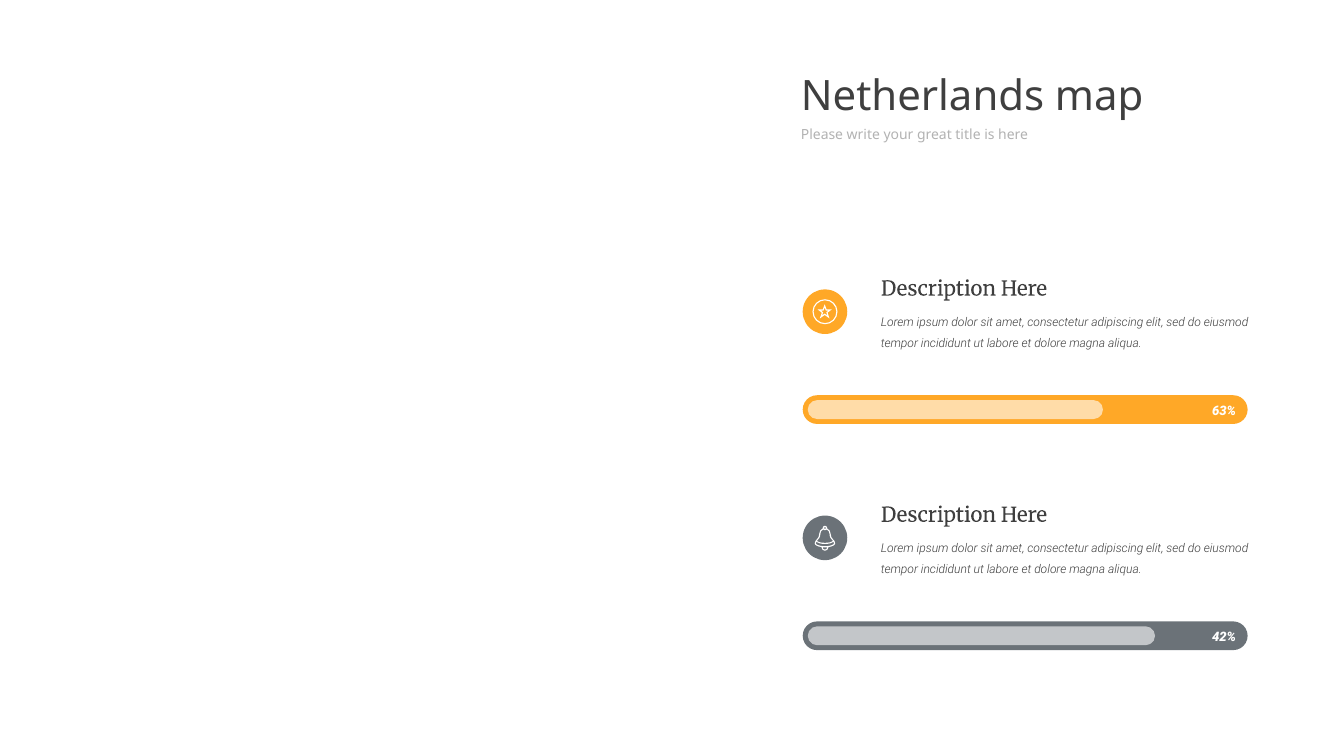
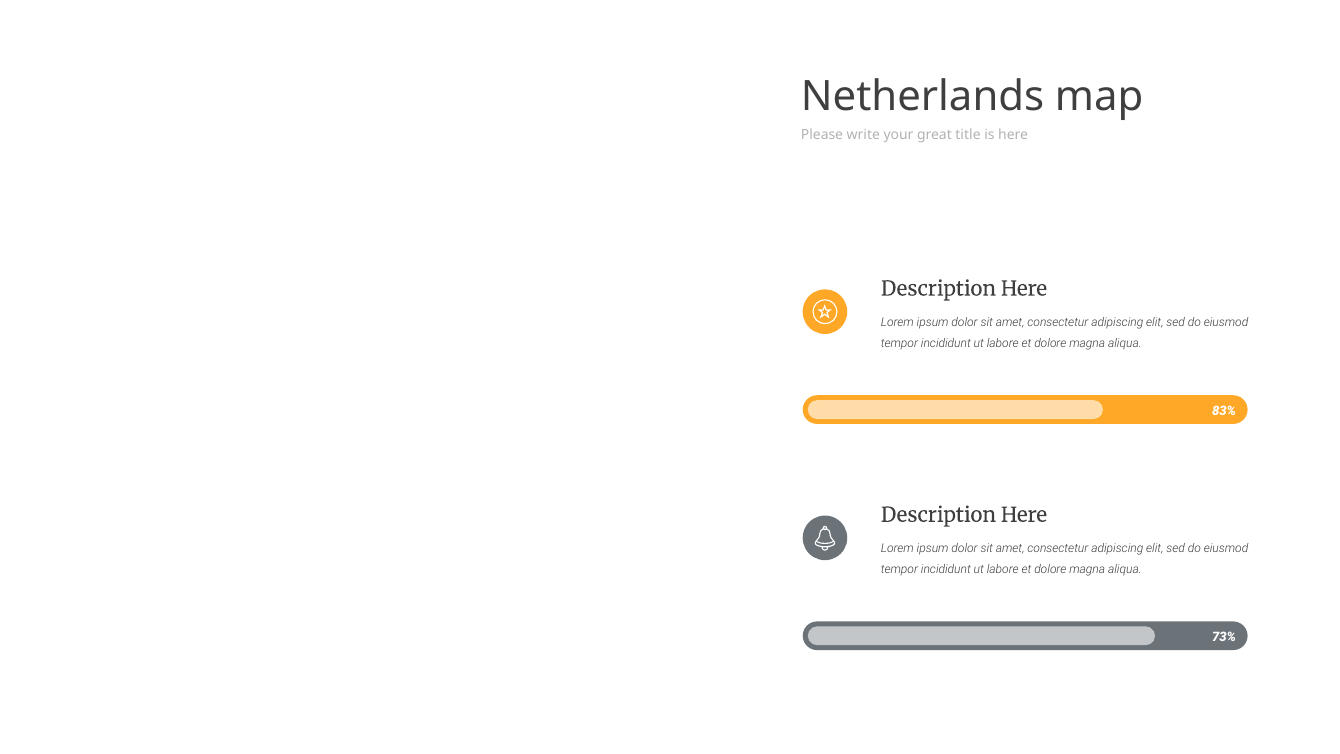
63%: 63% -> 83% (1224, 411)
42%: 42% -> 73% (1224, 637)
